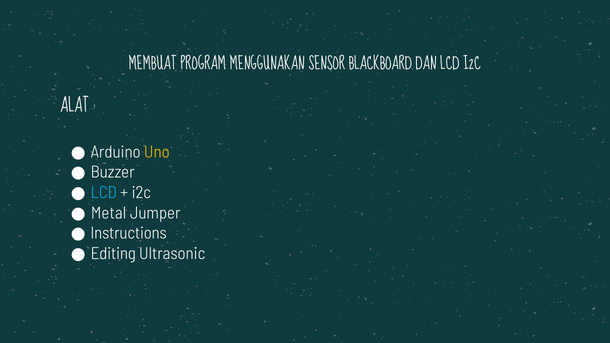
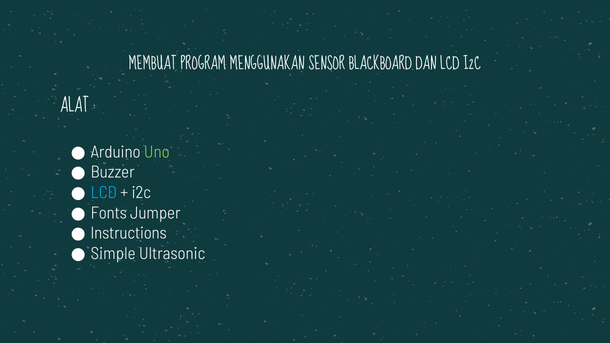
Uno colour: yellow -> light green (157, 152)
Metal: Metal -> Fonts (109, 213)
Editing: Editing -> Simple (113, 254)
